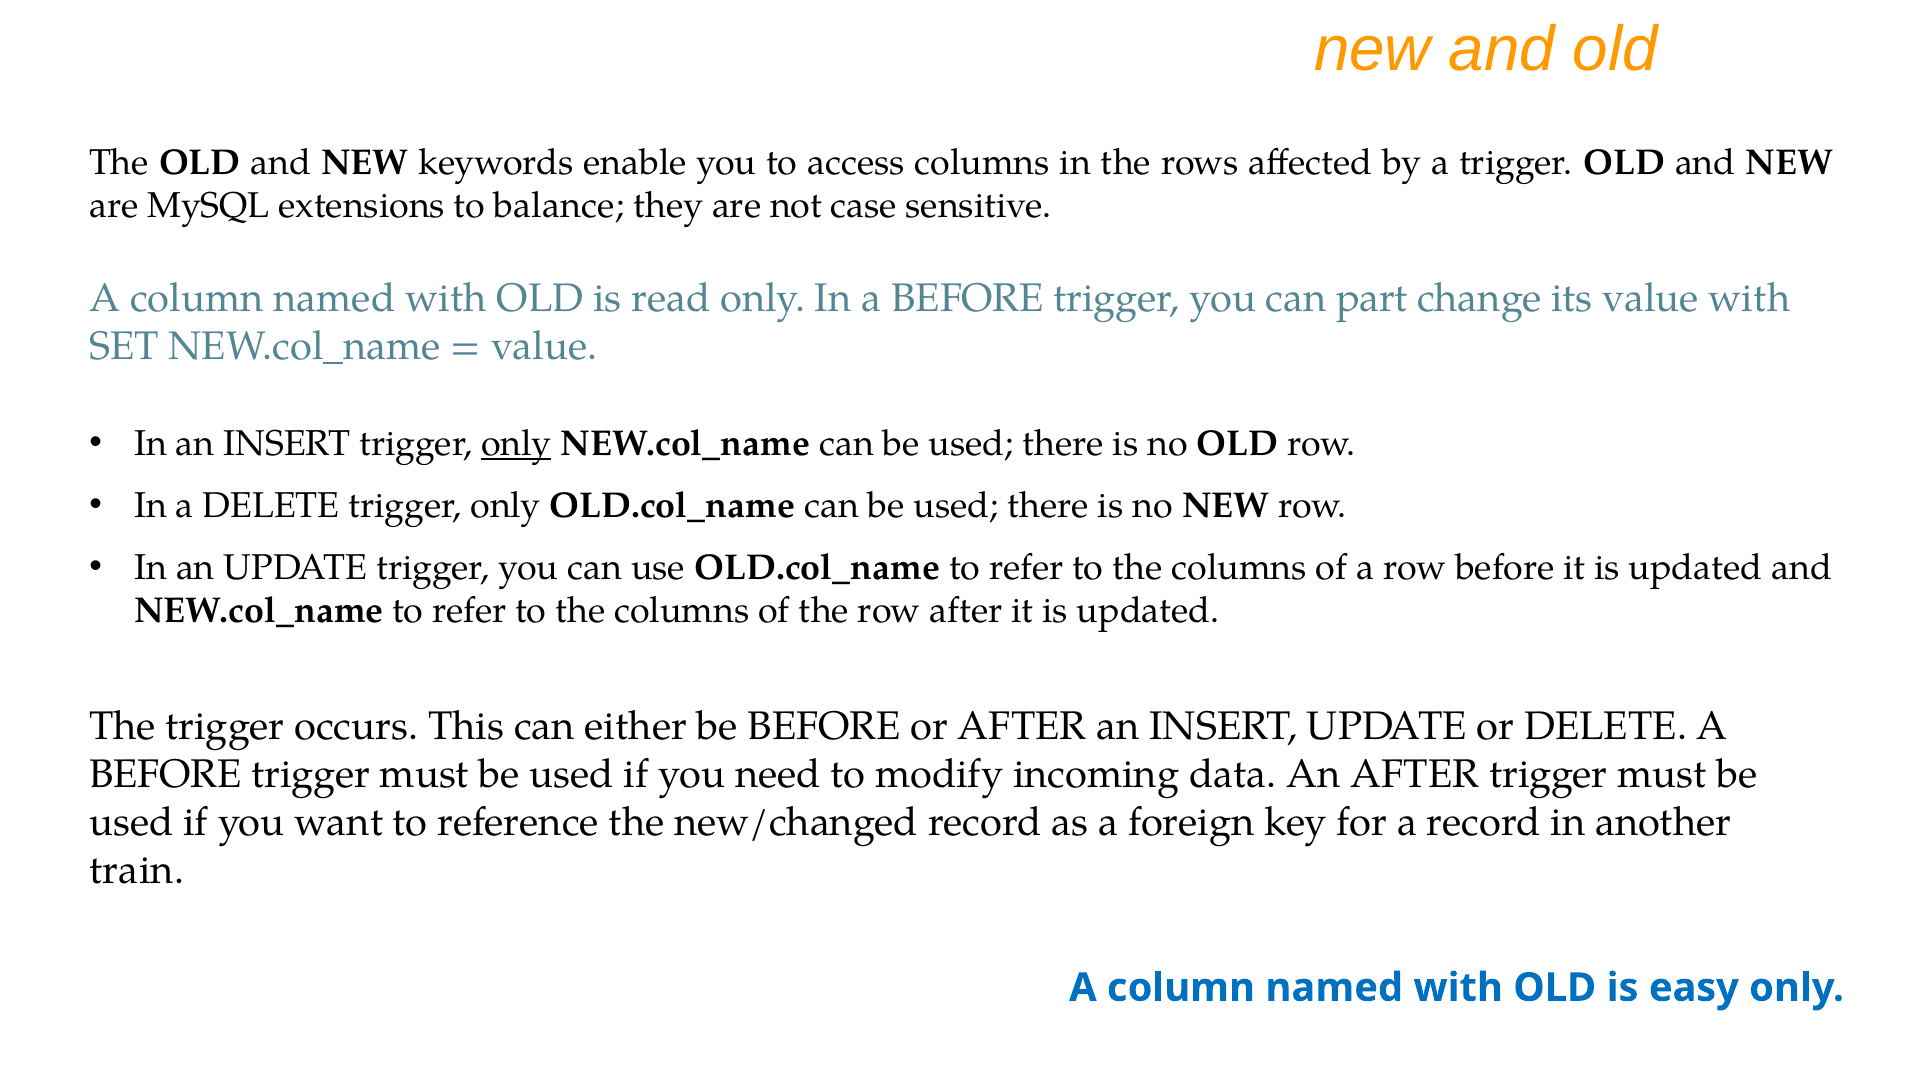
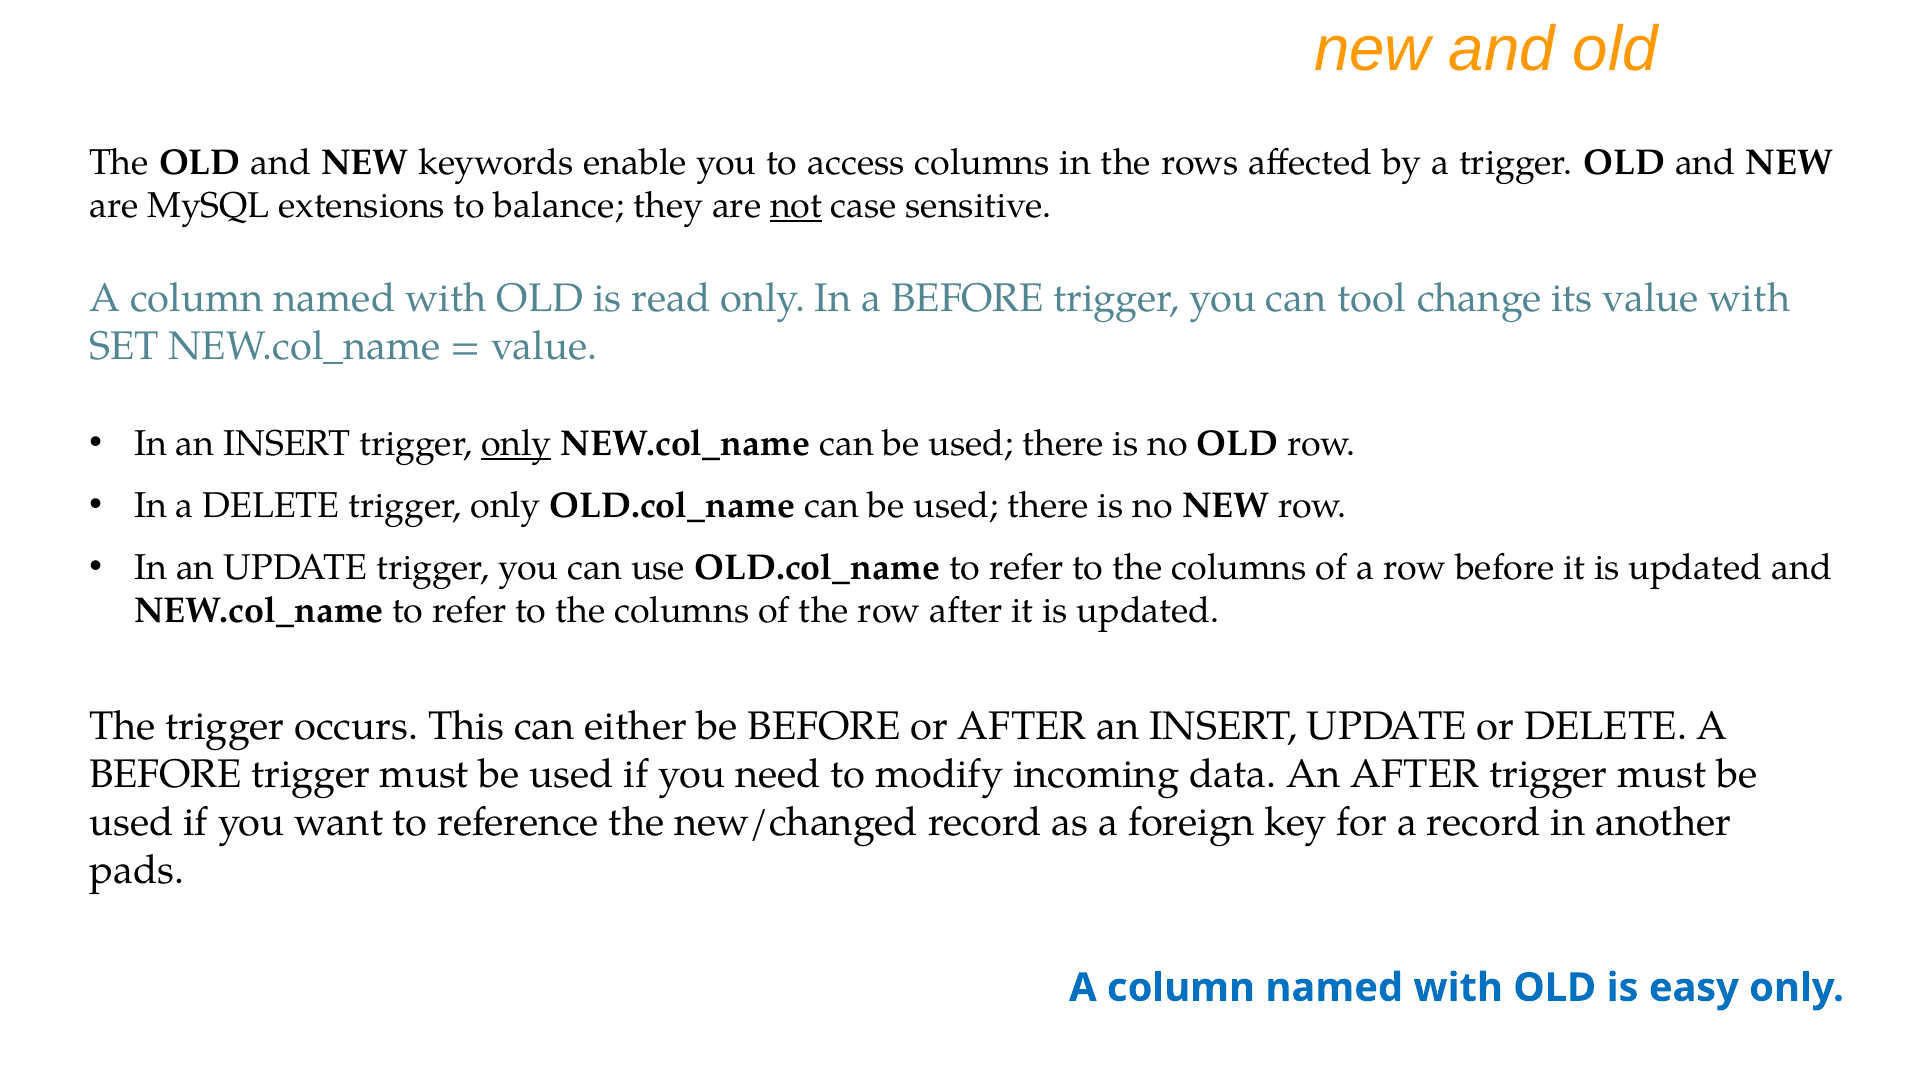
not underline: none -> present (796, 205)
part: part -> tool (1372, 298)
train: train -> pads (137, 870)
